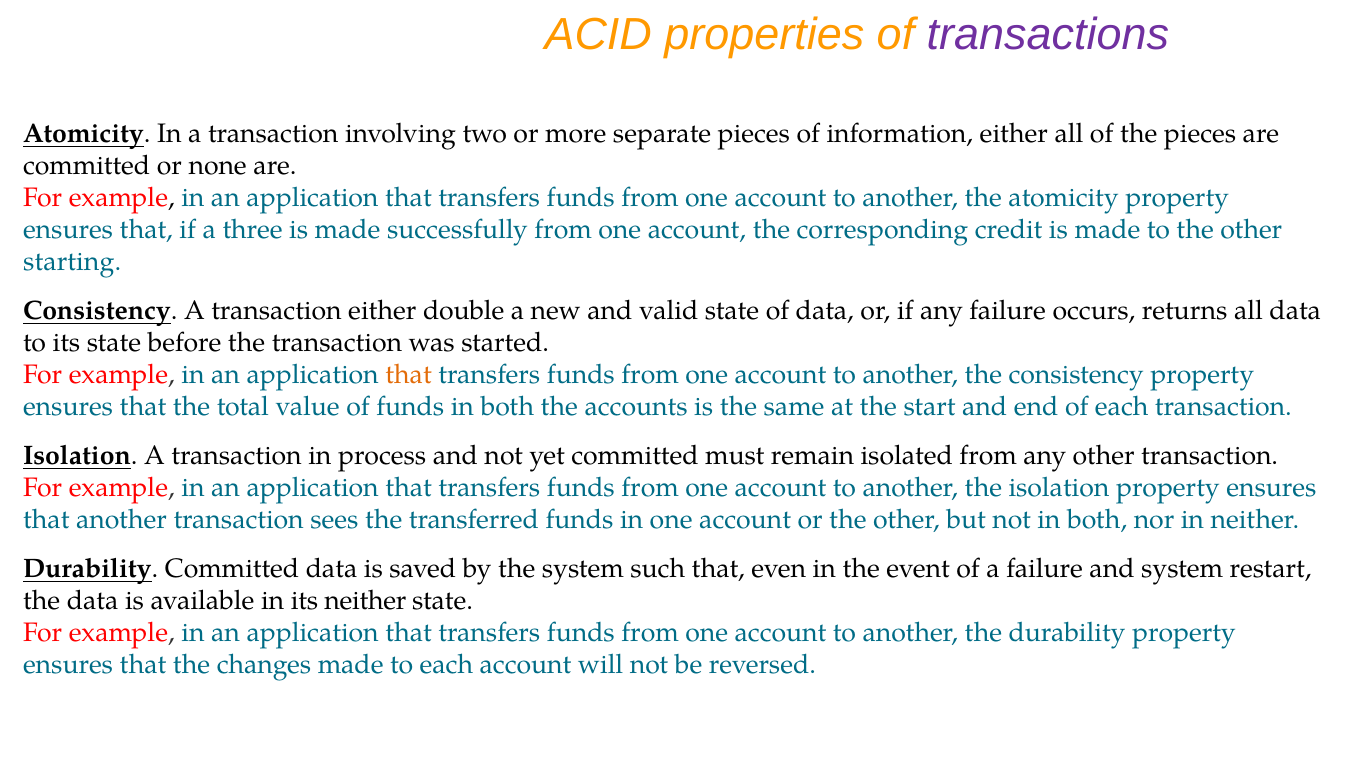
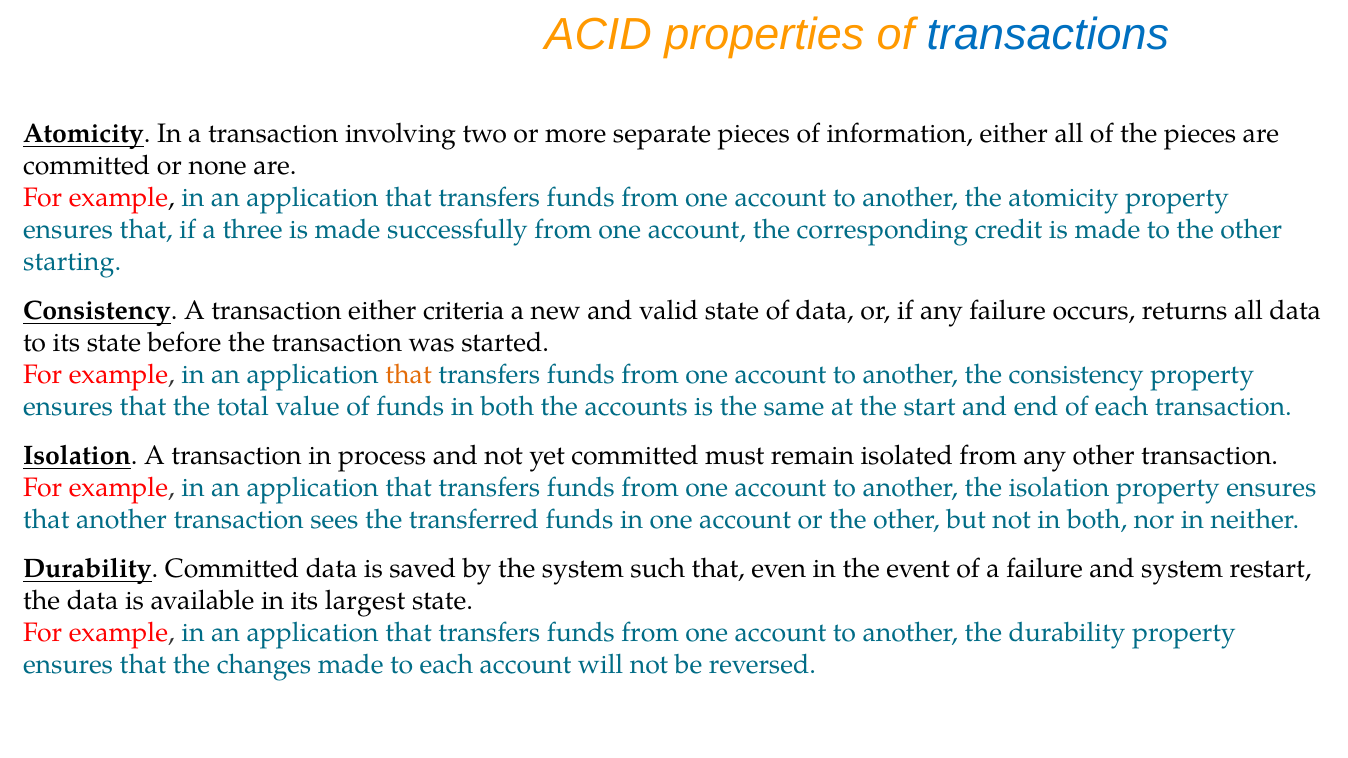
transactions colour: purple -> blue (1048, 35)
double: double -> criteria (464, 311)
its neither: neither -> largest (365, 601)
